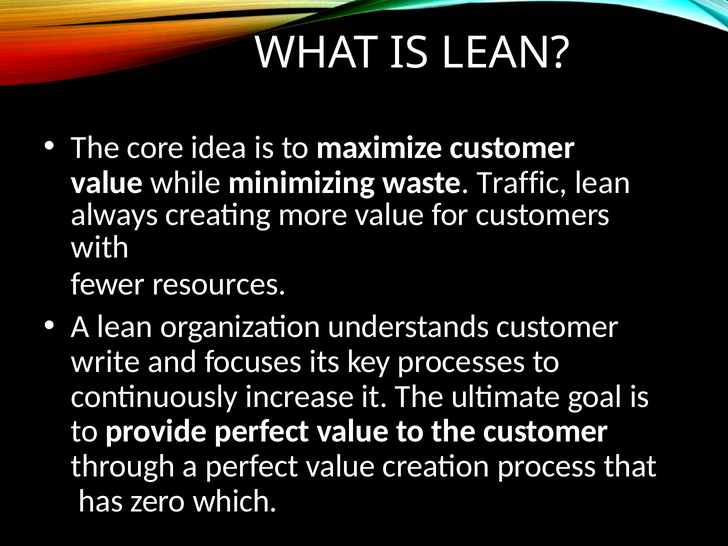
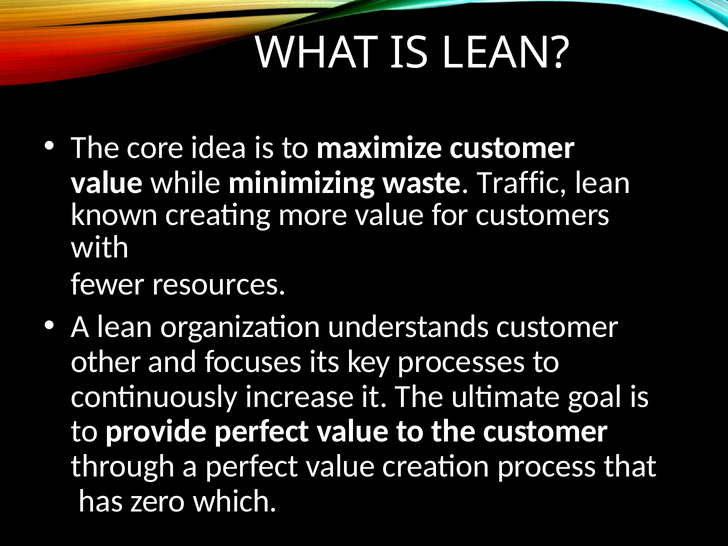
always: always -> known (115, 215)
write: write -> other (106, 361)
